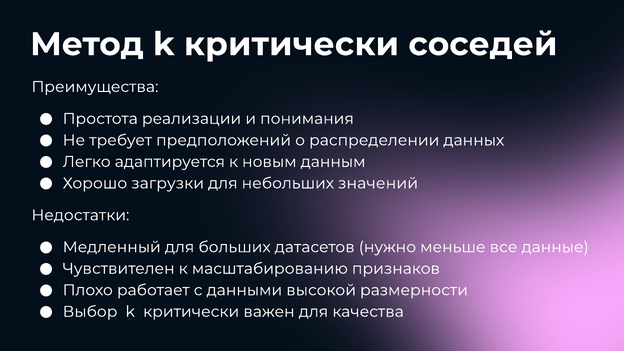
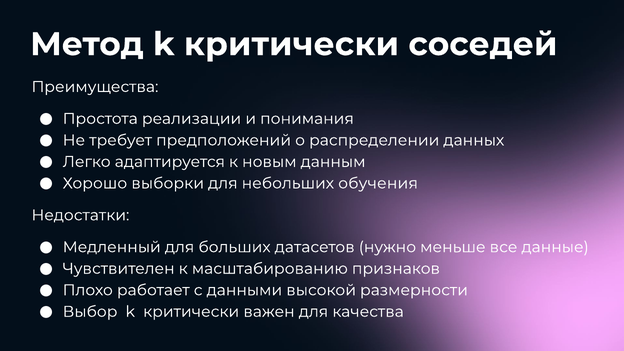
загрузки: загрузки -> выборки (168, 183)
значений: значений -> обучения (378, 183)
